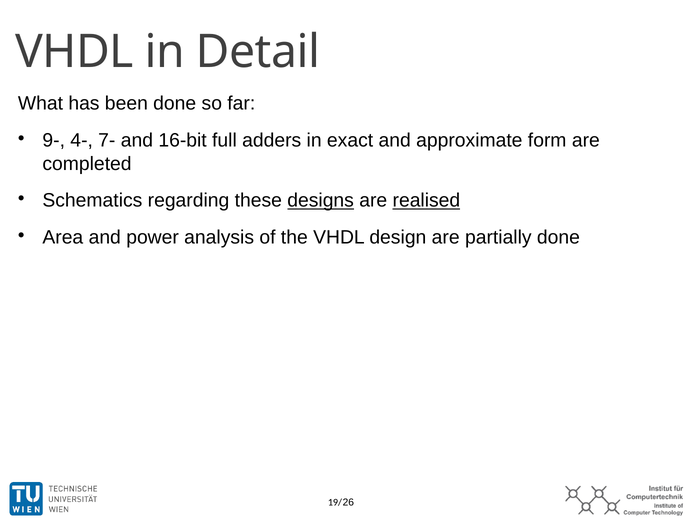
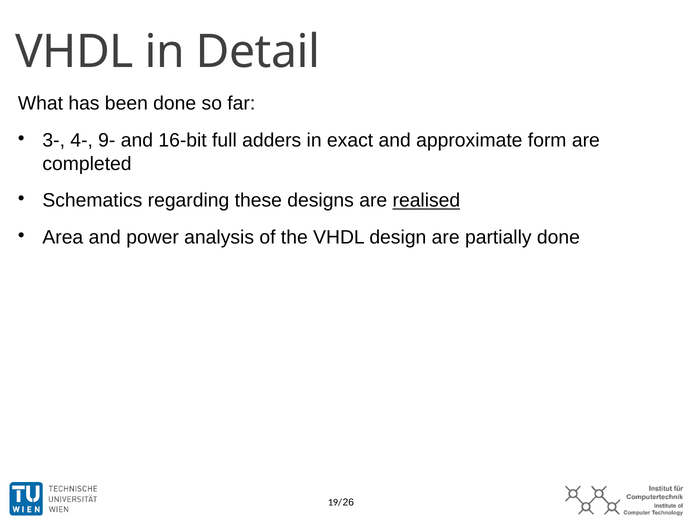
9-: 9- -> 3- (54, 140)
7-: 7- -> 9- (107, 140)
designs underline: present -> none (321, 200)
